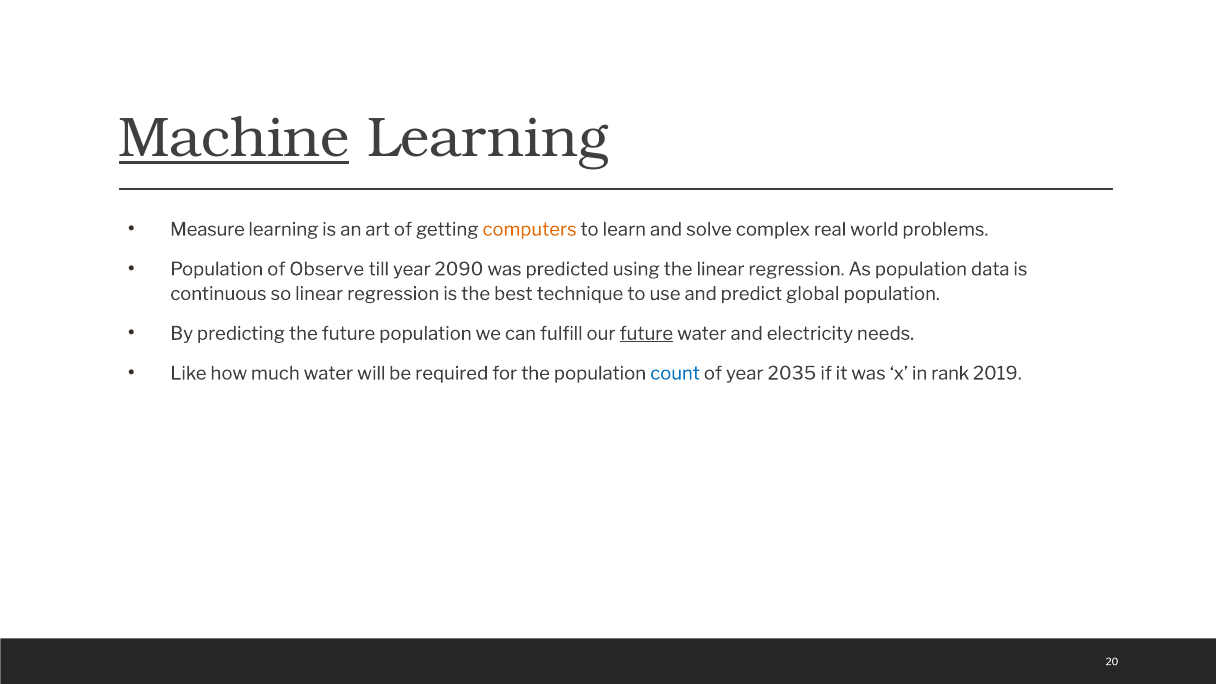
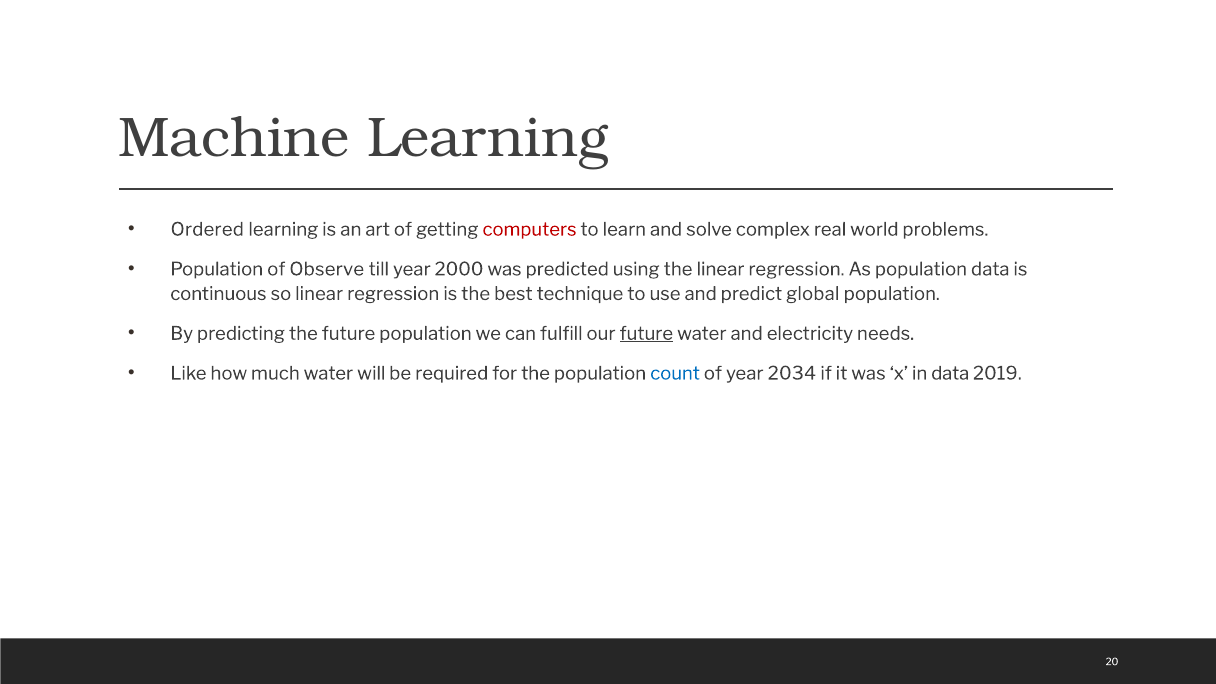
Machine underline: present -> none (234, 138)
Measure: Measure -> Ordered (207, 230)
computers colour: orange -> red (530, 230)
2090: 2090 -> 2000 (459, 269)
2035: 2035 -> 2034 (792, 373)
in rank: rank -> data (950, 373)
